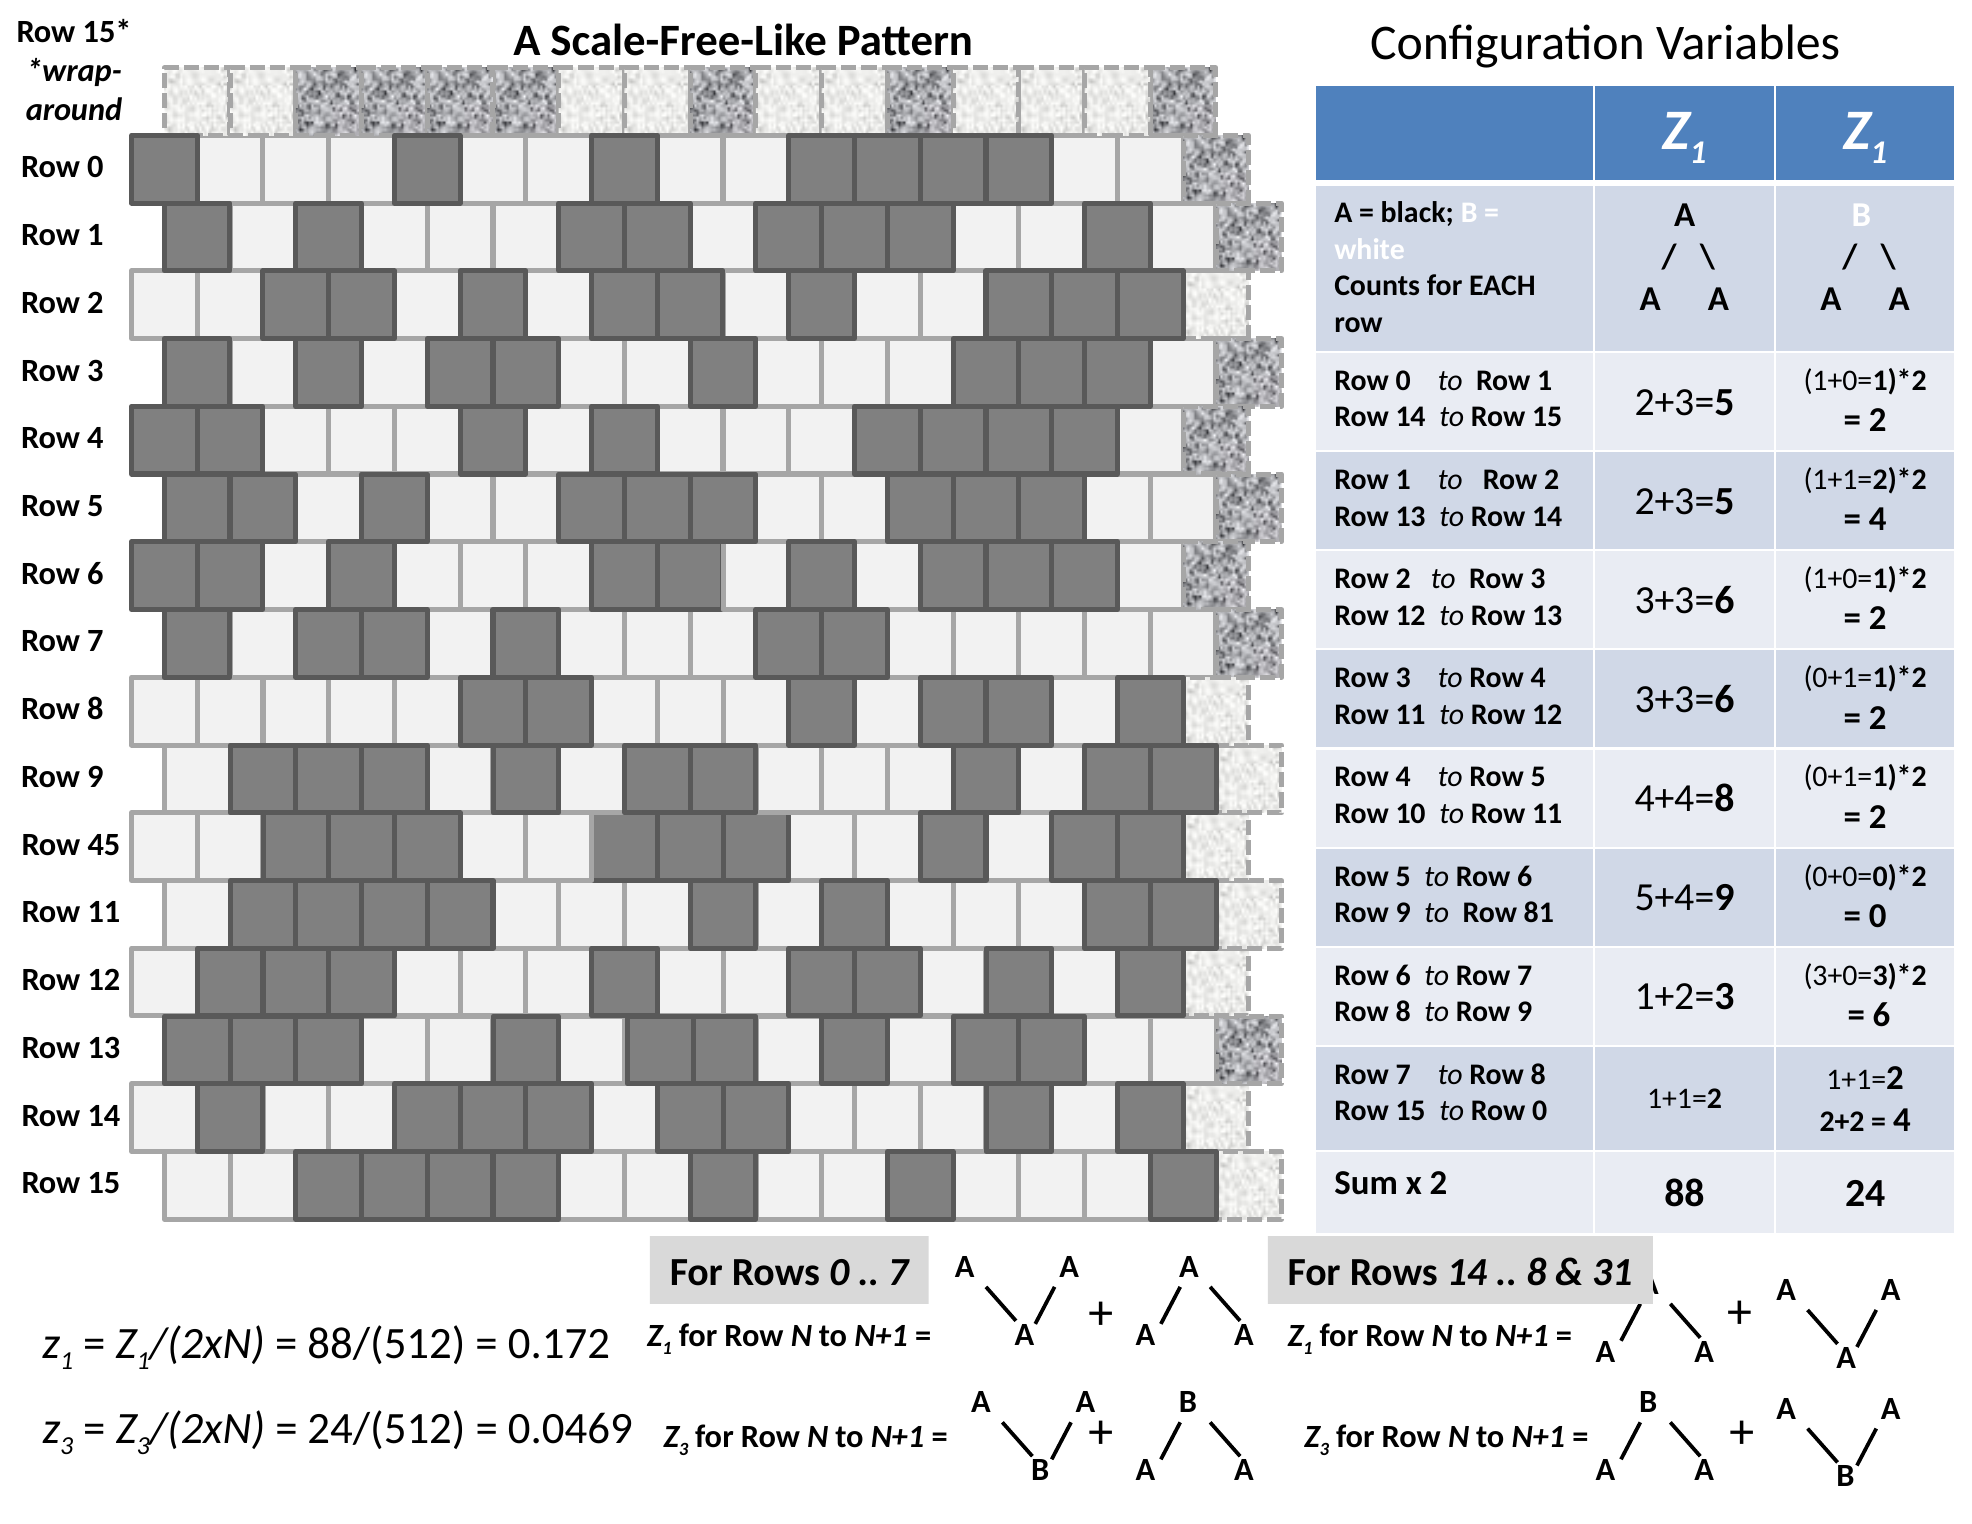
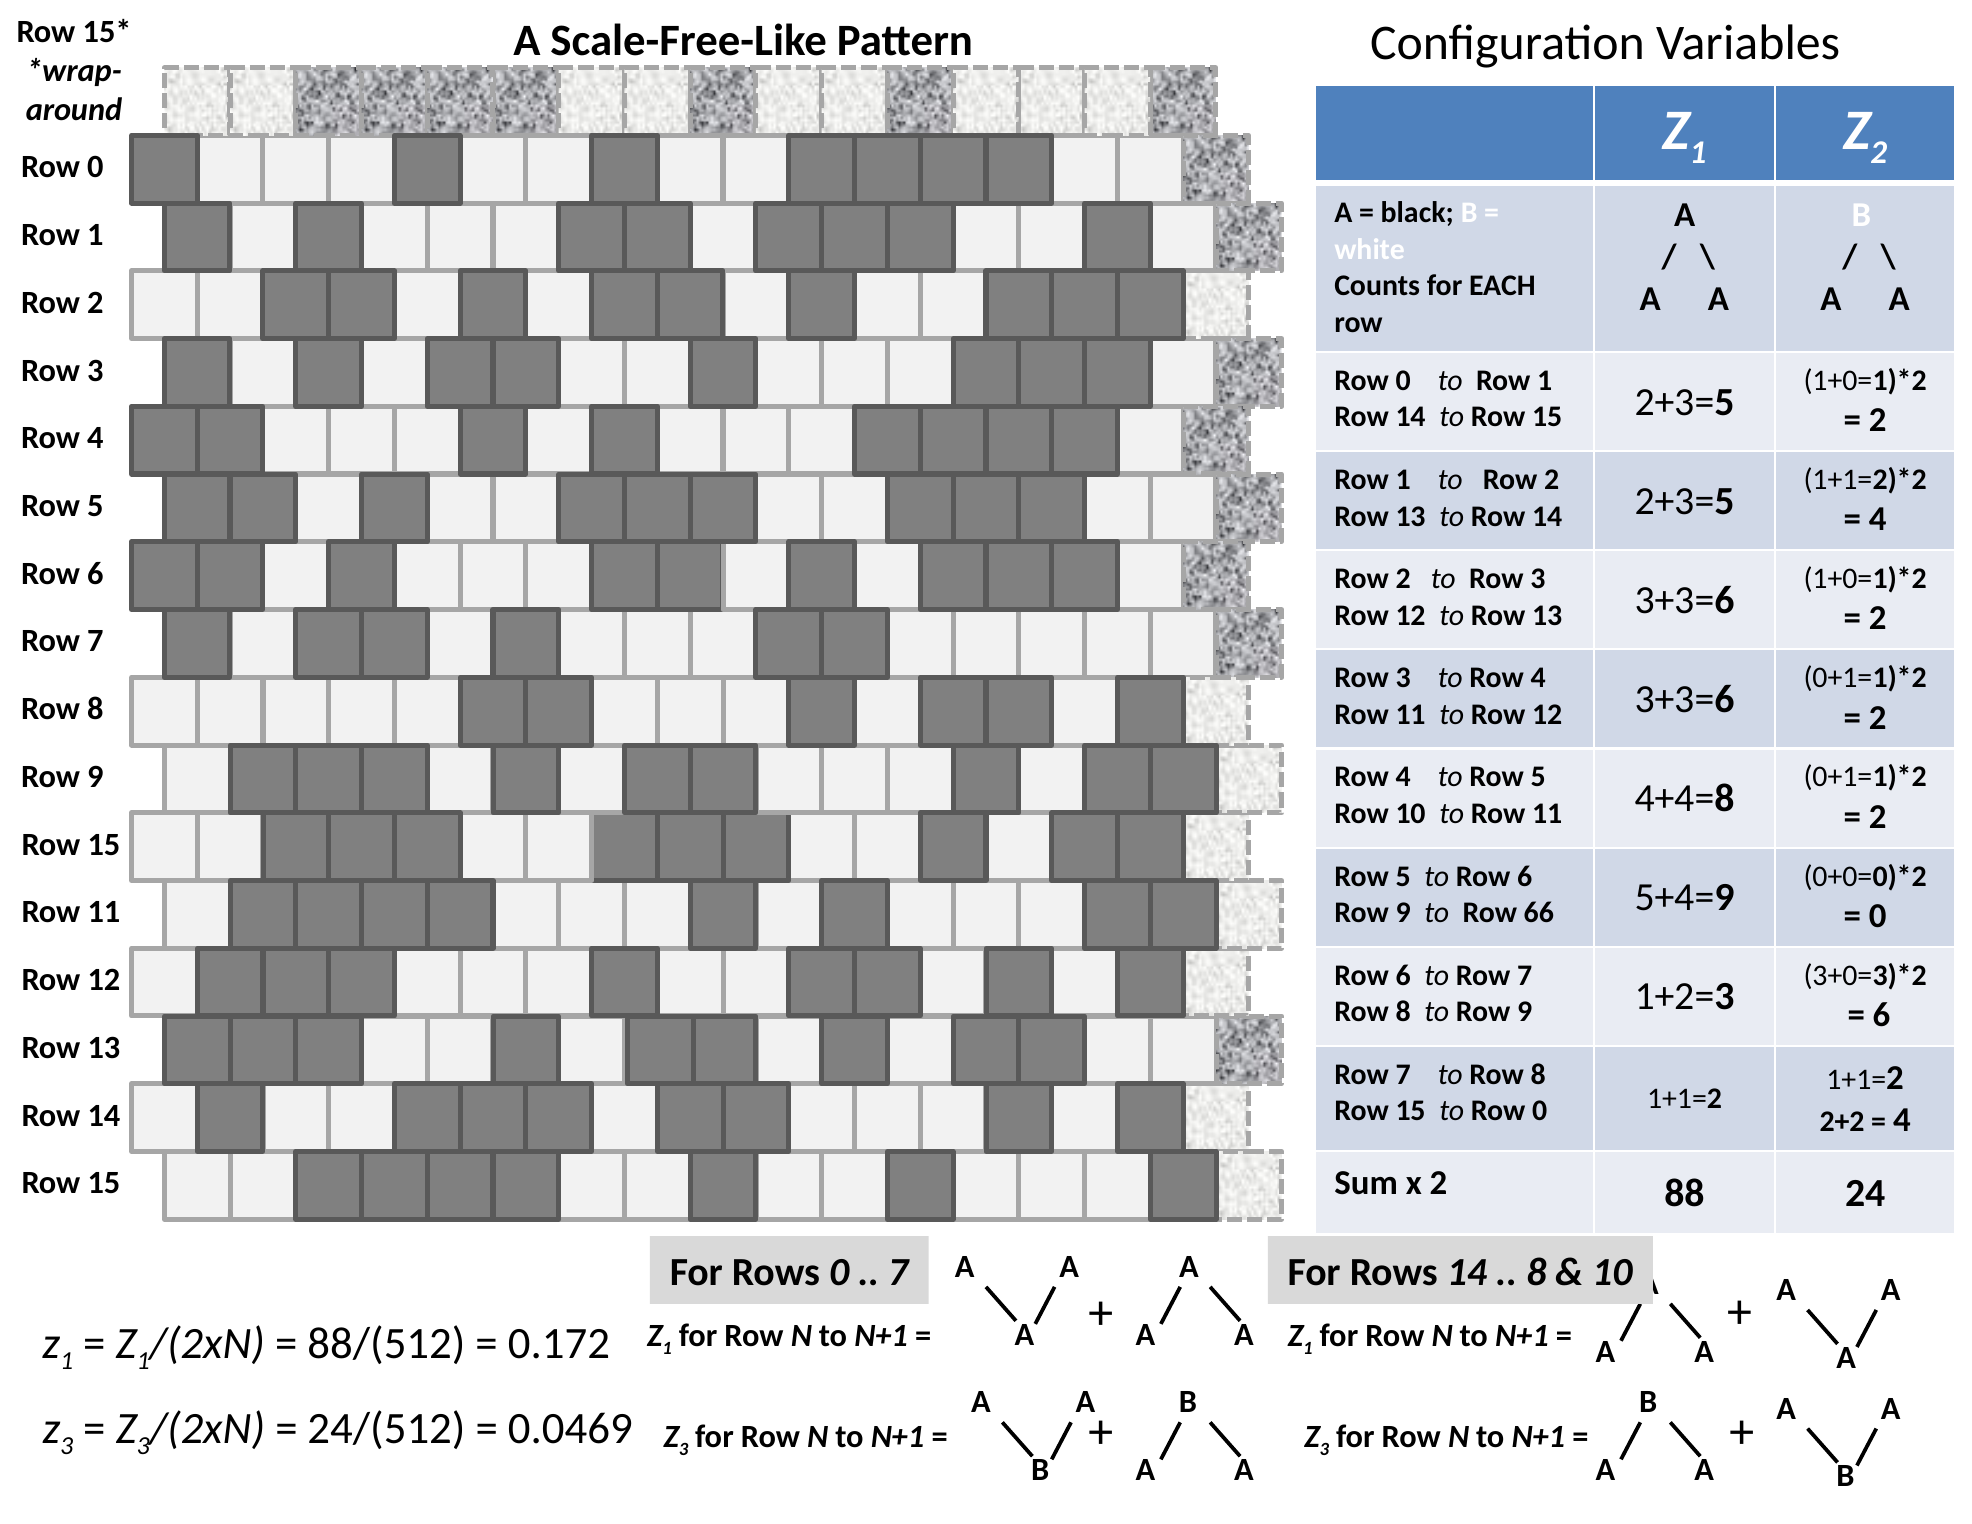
1: 1 -> 2 (1879, 153)
45: 45 -> 15 (104, 844)
81: 81 -> 66 (1539, 913)
31: 31 -> 10 (1612, 1273)
